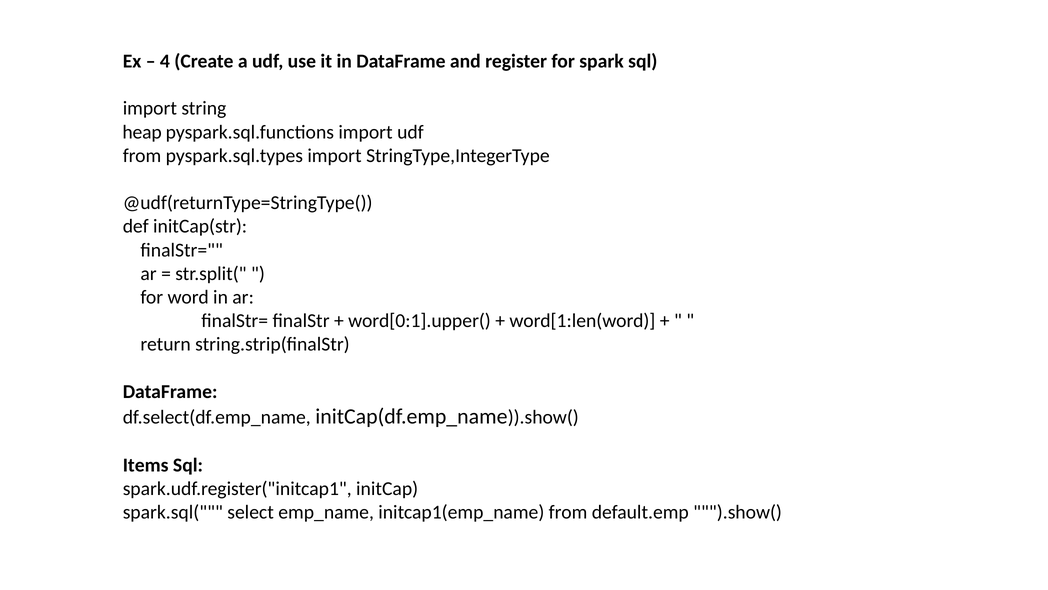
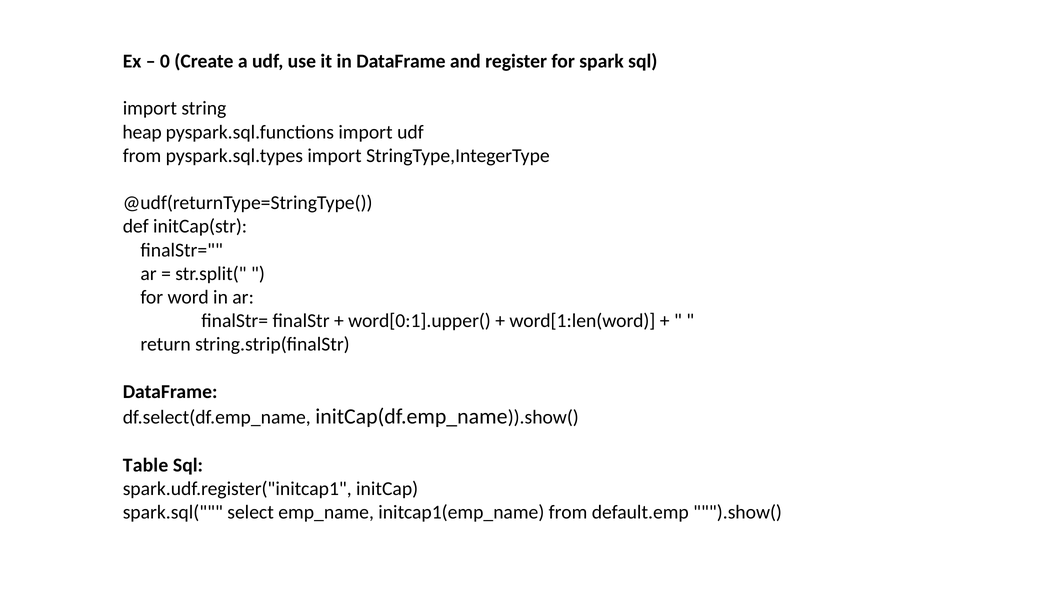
4: 4 -> 0 (165, 61)
Items: Items -> Table (146, 465)
